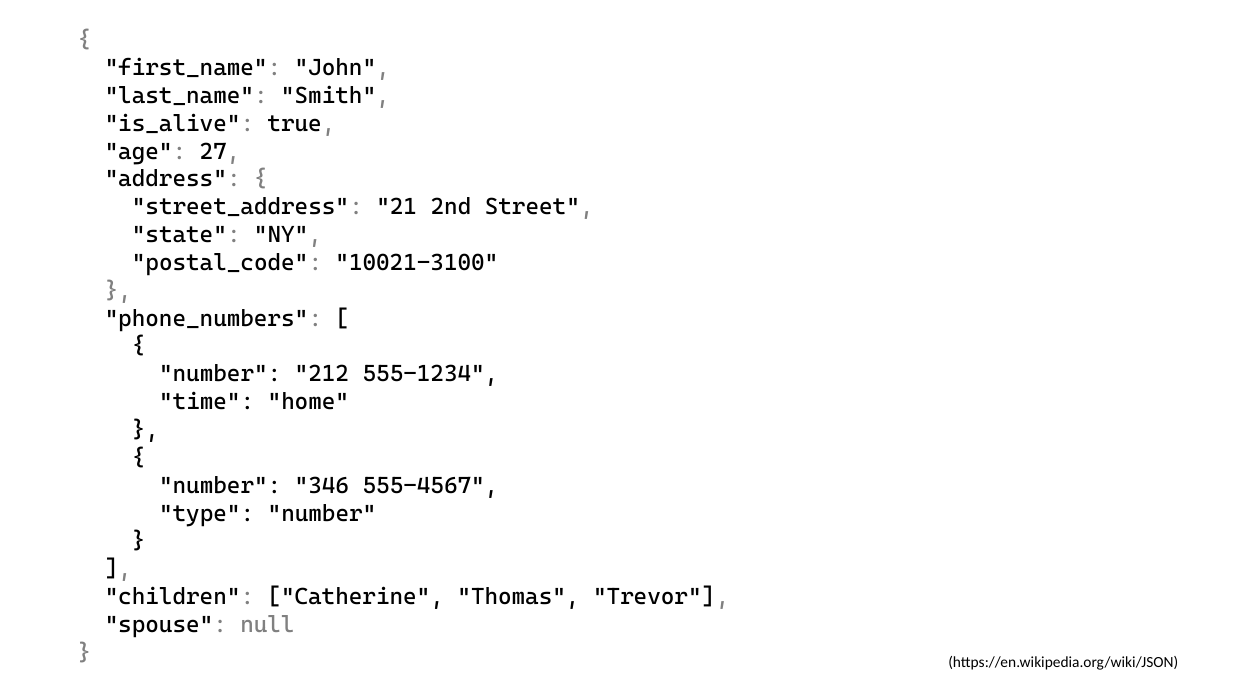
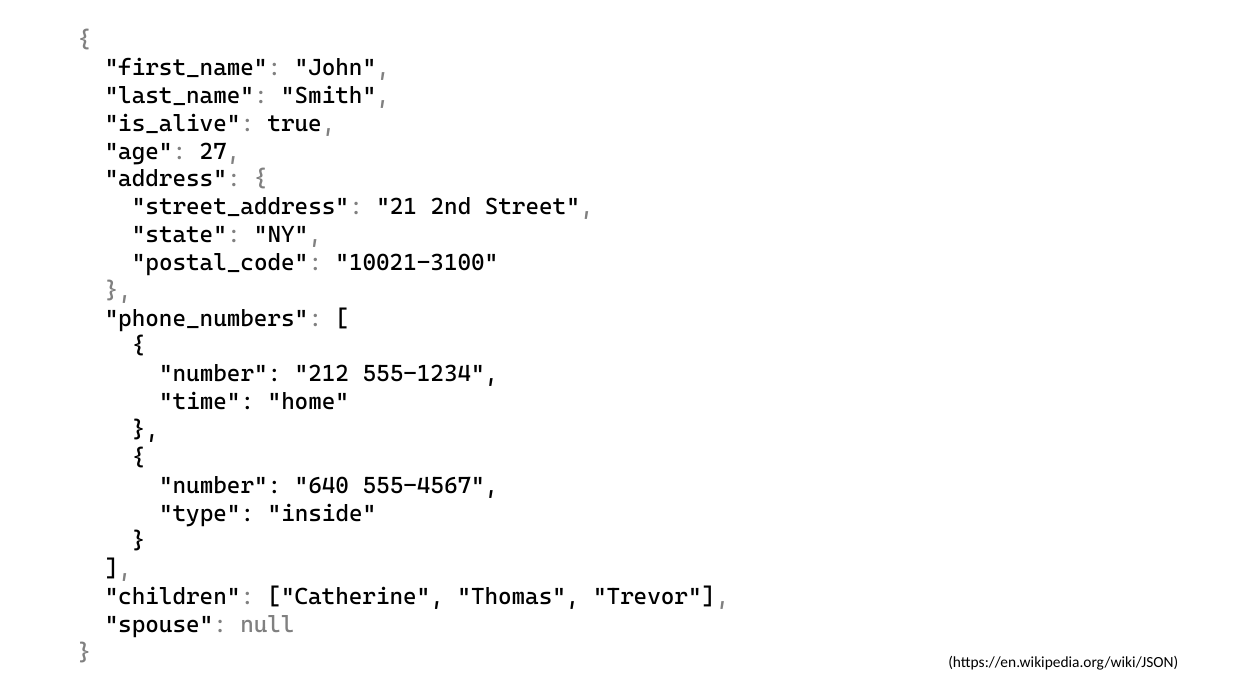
346: 346 -> 640 (322, 485)
type number: number -> inside (322, 513)
